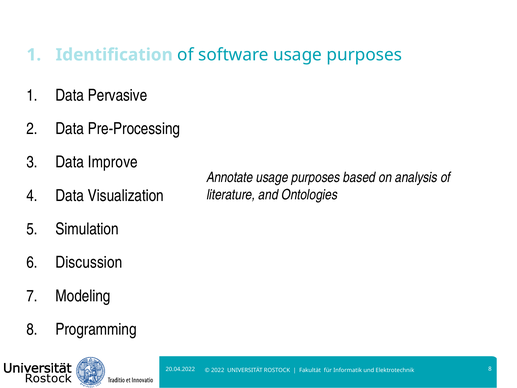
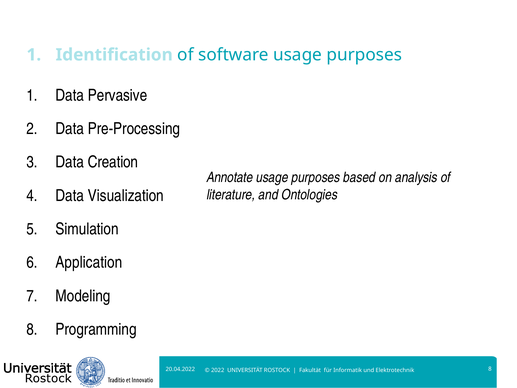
Improve: Improve -> Creation (113, 162)
Discussion: Discussion -> Application (89, 262)
